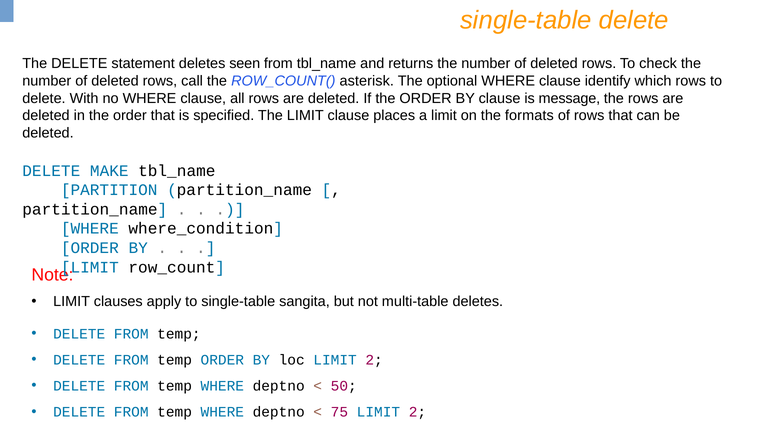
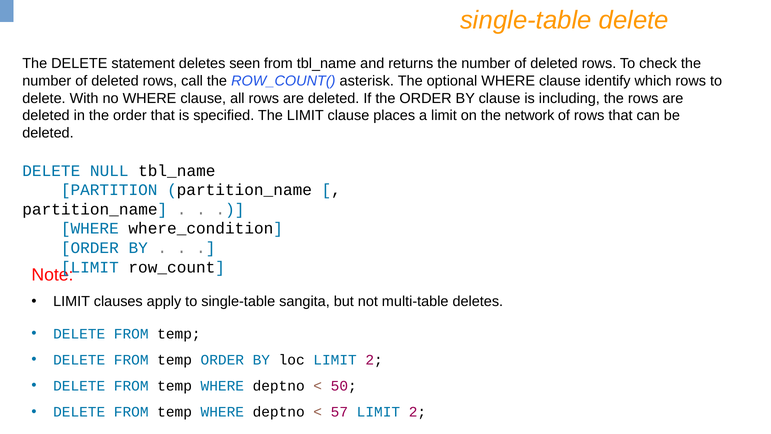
message: message -> including (569, 98)
formats: formats -> network (529, 116)
MAKE: MAKE -> NULL (109, 171)
75: 75 -> 57 (339, 412)
